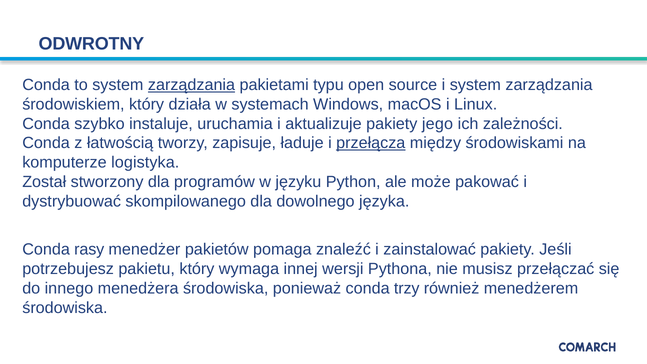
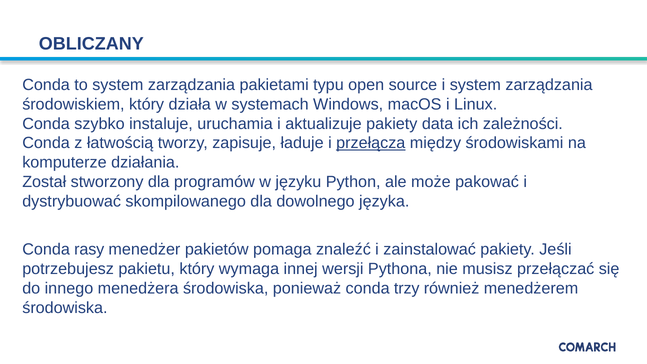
ODWROTNY: ODWROTNY -> OBLICZANY (91, 44)
zarządzania underline: present -> none (192, 85)
jego: jego -> data (438, 124)
logistyka: logistyka -> działania (145, 163)
